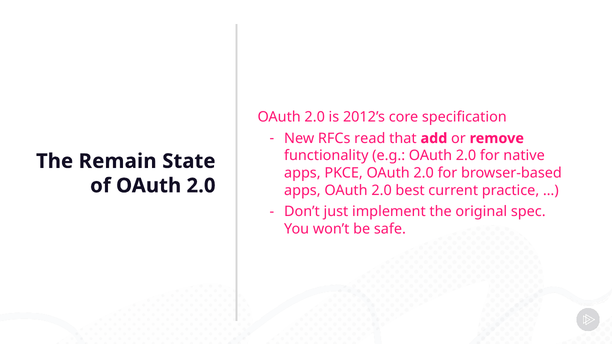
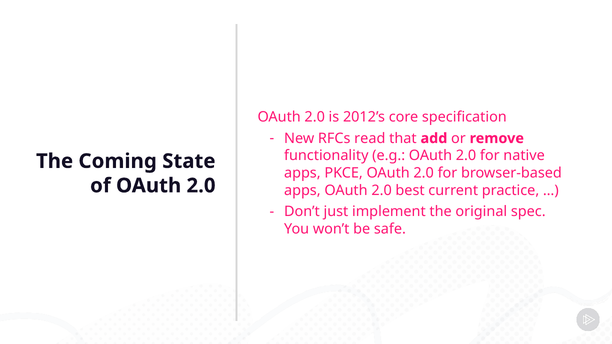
Remain: Remain -> Coming (118, 161)
